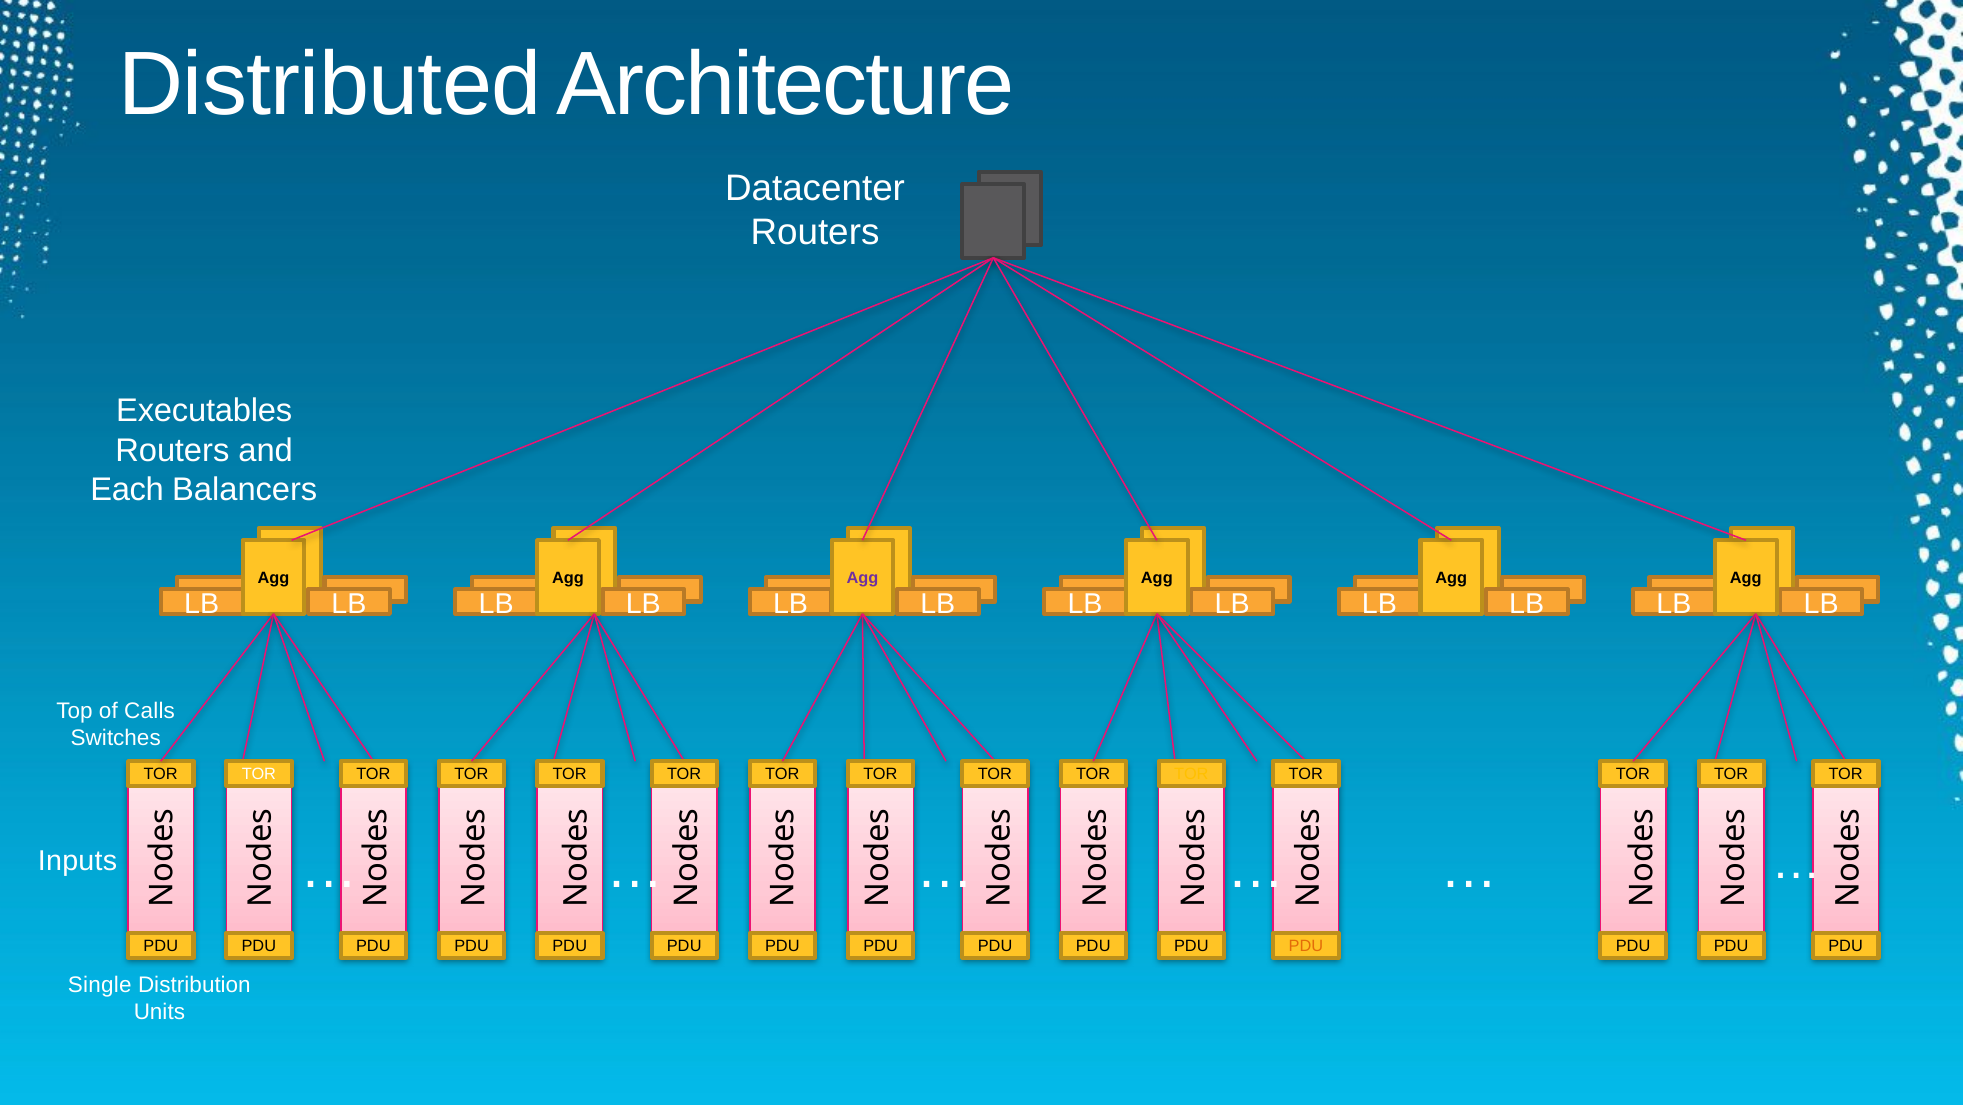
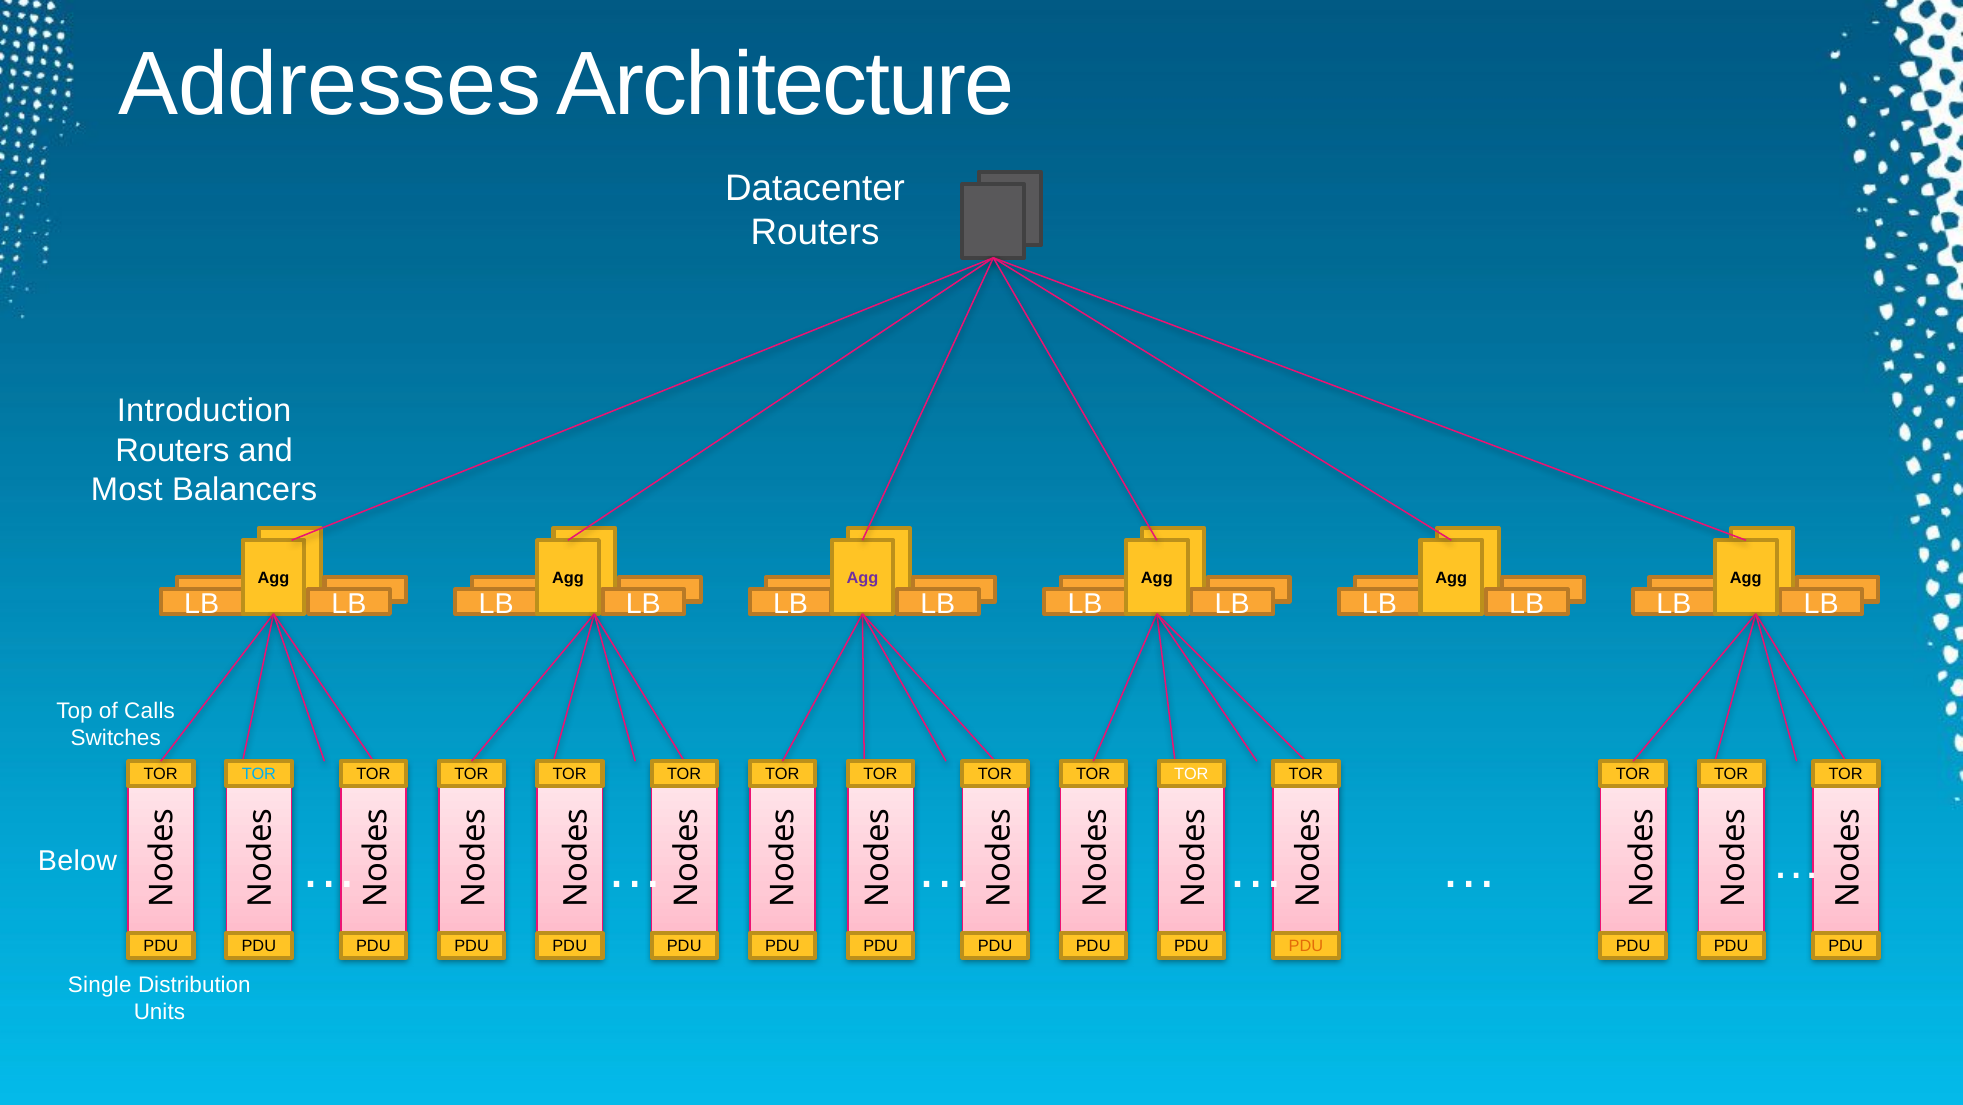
Distributed: Distributed -> Addresses (330, 85)
Executables: Executables -> Introduction (204, 411)
Each: Each -> Most (127, 489)
TOR colour: white -> light blue (259, 774)
TOR colour: yellow -> white (1191, 774)
Inputs: Inputs -> Below (77, 861)
